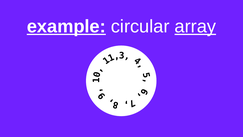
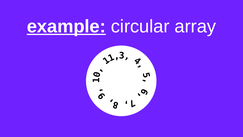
array underline: present -> none (195, 26)
